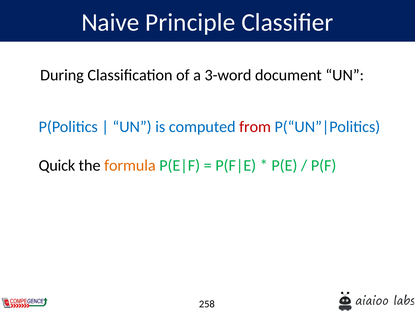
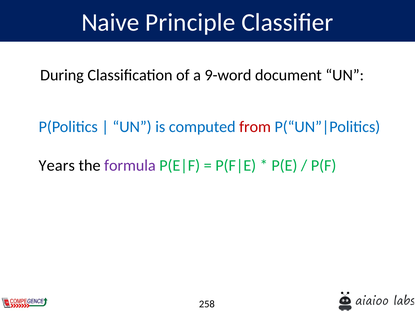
3-word: 3-word -> 9-word (228, 75)
Quick: Quick -> Years (57, 166)
formula colour: orange -> purple (130, 166)
